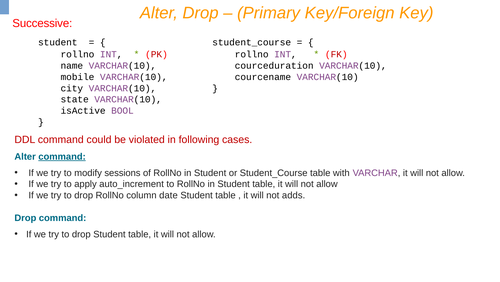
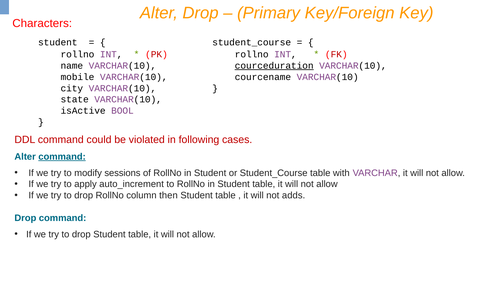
Successive: Successive -> Characters (42, 23)
courceduration underline: none -> present (274, 66)
date: date -> then (168, 195)
